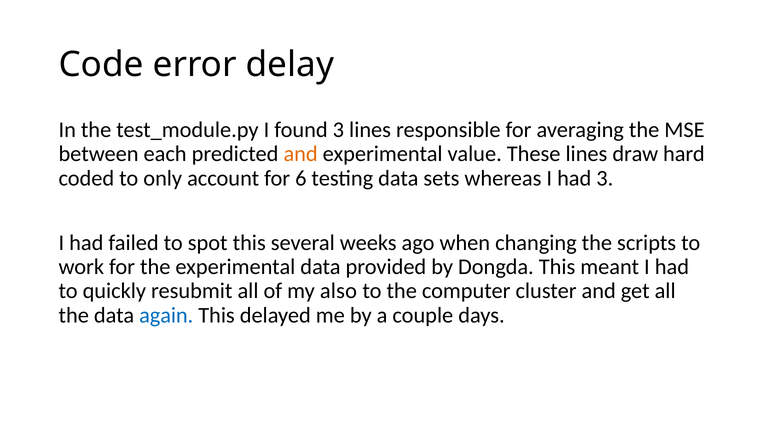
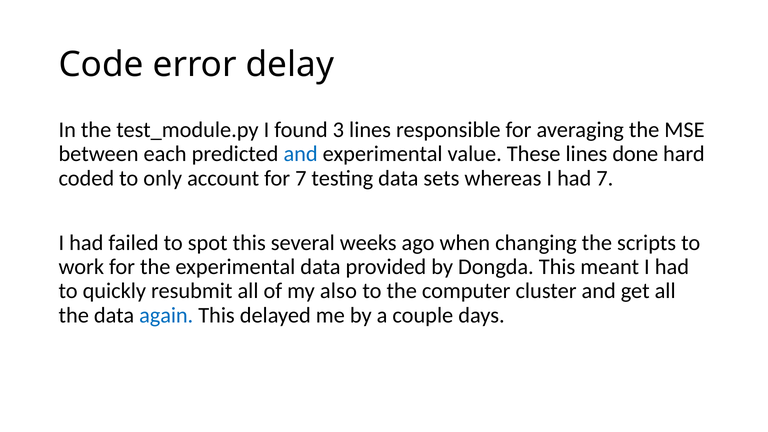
and colour: orange -> blue (301, 154)
draw: draw -> done (635, 154)
for 6: 6 -> 7 (301, 178)
had 3: 3 -> 7 (605, 178)
